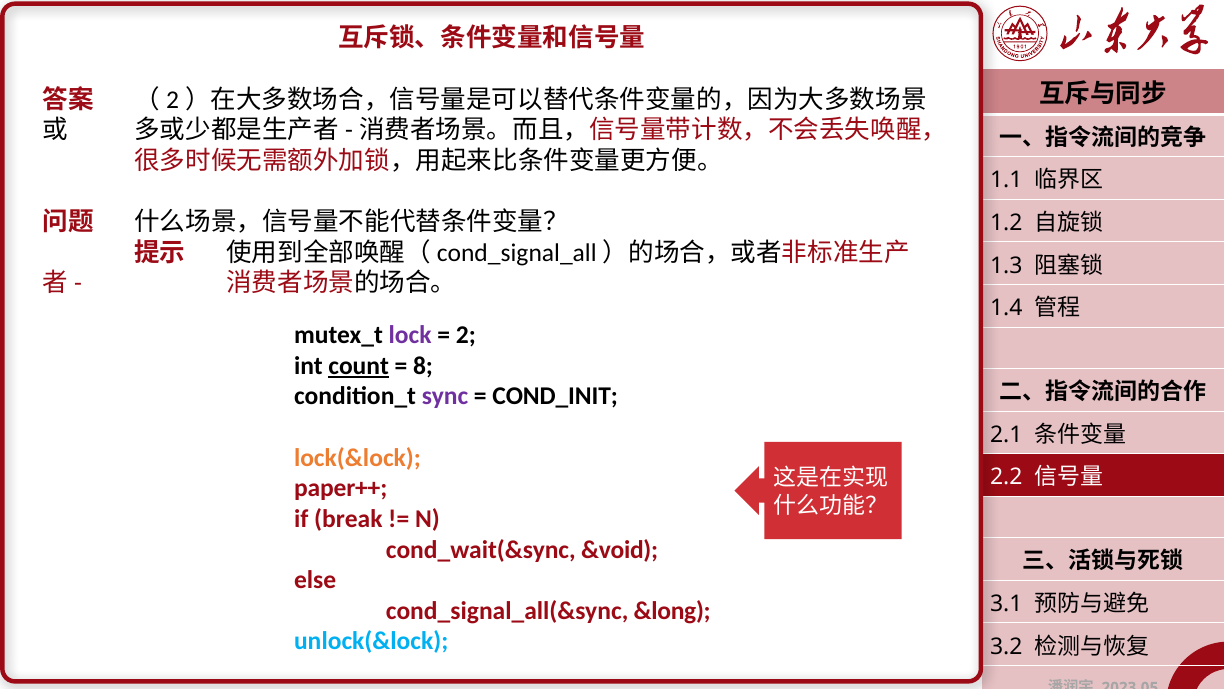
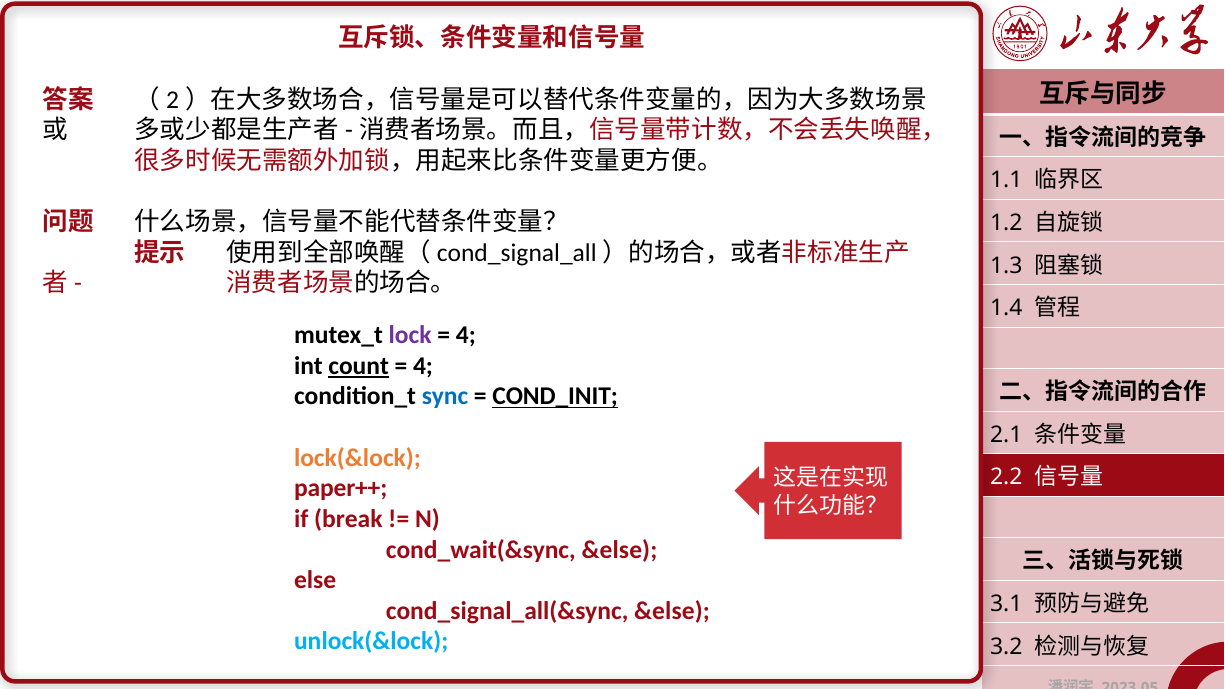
2: 2 -> 4 (466, 335)
8: 8 -> 4 (423, 366)
sync colour: purple -> blue (445, 397)
COND_INIT underline: none -> present (555, 397)
cond_wait(&sync &void: &void -> &else (619, 550)
cond_signal_all(&sync &long: &long -> &else (672, 611)
